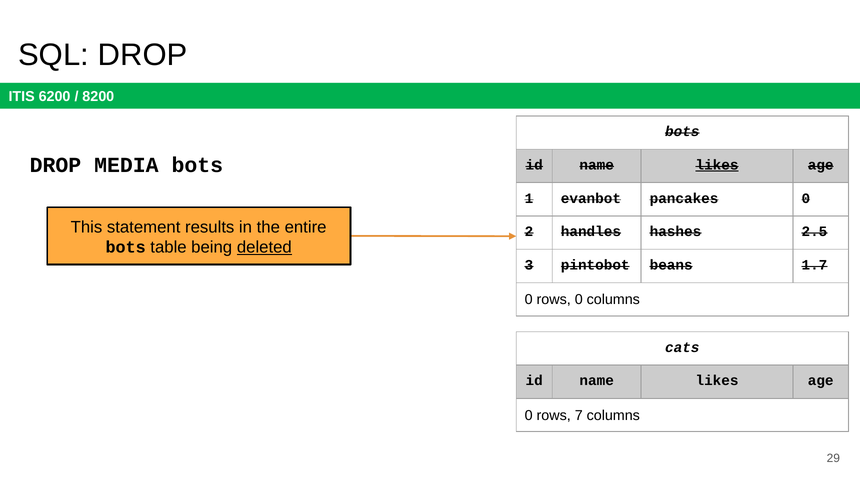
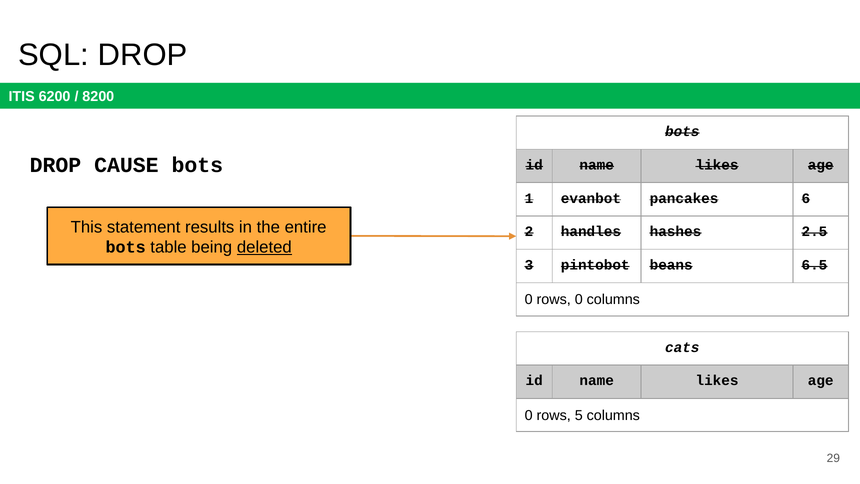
MEDIA: MEDIA -> CAUSE (126, 165)
likes underline: present -> none (717, 165)
pancakes 0: 0 -> 6 (806, 198)
1.7: 1.7 -> 6.5 (814, 265)
7: 7 -> 5 (579, 415)
